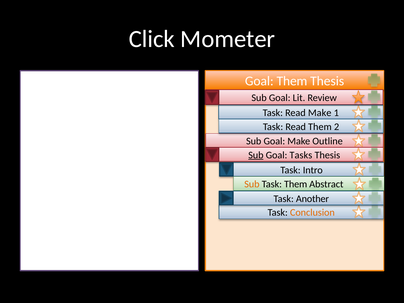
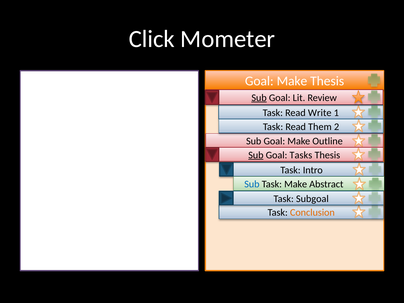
Them: Them -> Make (292, 81)
Sub underline: none -> present (259, 98)
Read Make: Make -> Write (320, 113)
Sub colour: orange -> blue (252, 184)
Task Them: Them -> Make (296, 184)
Another: Another -> Subgoal (312, 199)
